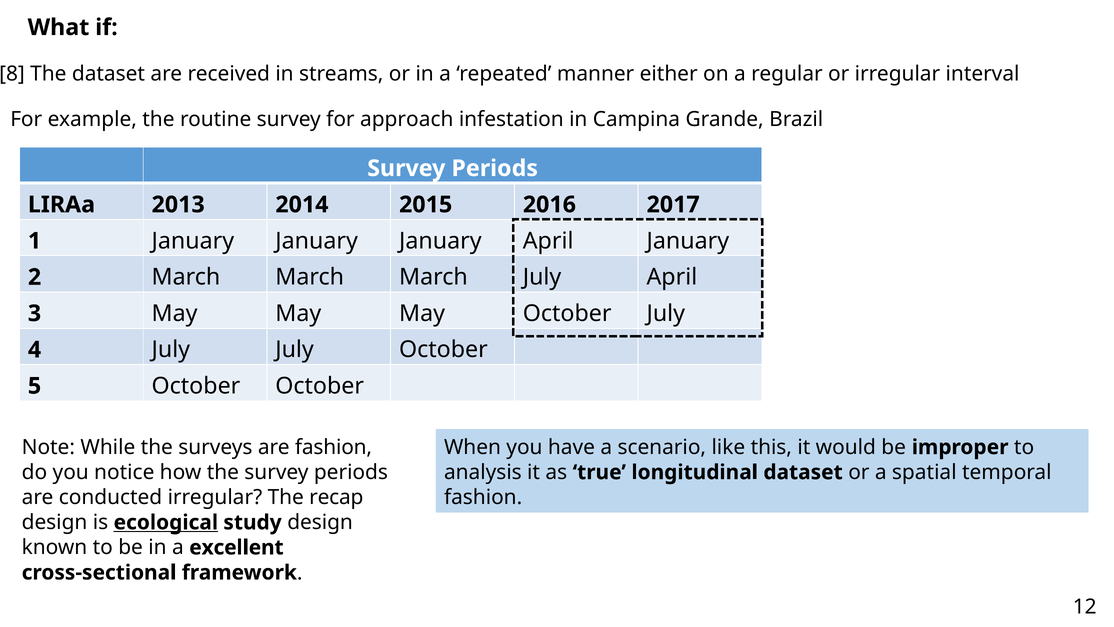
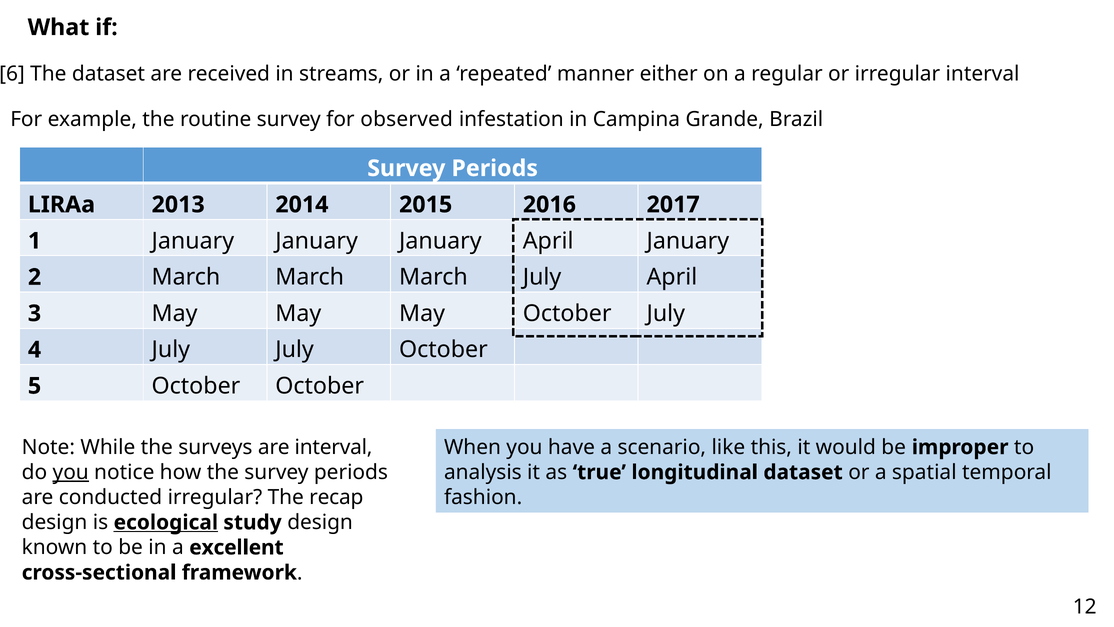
8: 8 -> 6 (12, 74)
approach: approach -> observed (407, 119)
are fashion: fashion -> interval (334, 447)
you underline: none -> present (71, 472)
